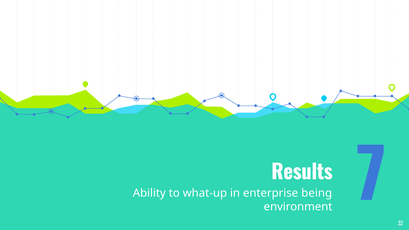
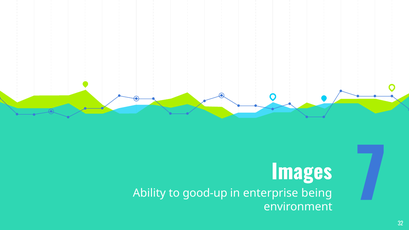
Results: Results -> Images (302, 173)
what-up: what-up -> good-up (205, 193)
